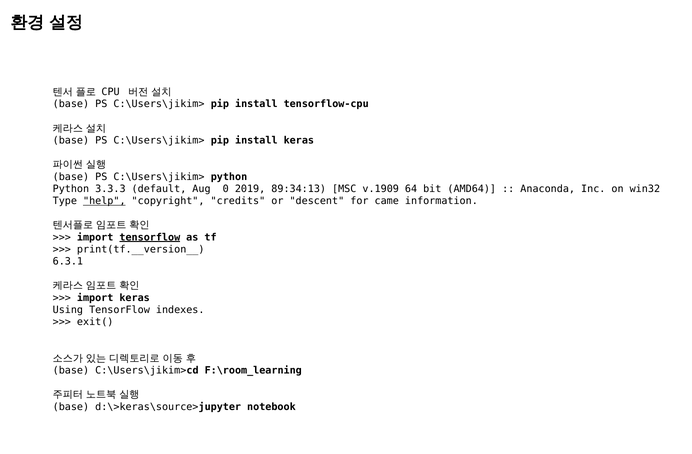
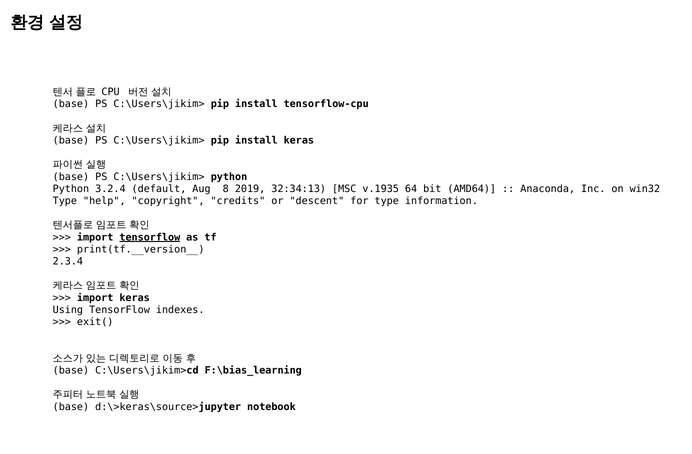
3.3.3: 3.3.3 -> 3.2.4 (110, 189)
0: 0 -> 8 (226, 189)
89:34:13: 89:34:13 -> 32:34:13 (299, 189)
v.1909: v.1909 -> v.1935 (381, 189)
help underline: present -> none (104, 201)
for came: came -> type (387, 201)
6.3.1: 6.3.1 -> 2.3.4 (68, 262)
F:\room_learning: F:\room_learning -> F:\bias_learning (253, 371)
